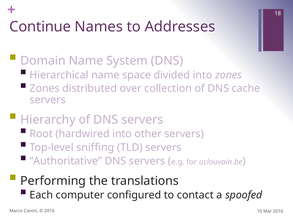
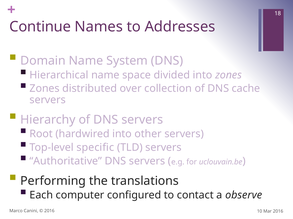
sniffing: sniffing -> specific (95, 148)
spoofed: spoofed -> observe (244, 196)
